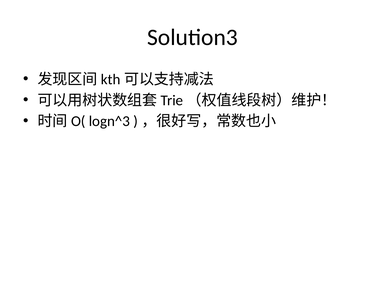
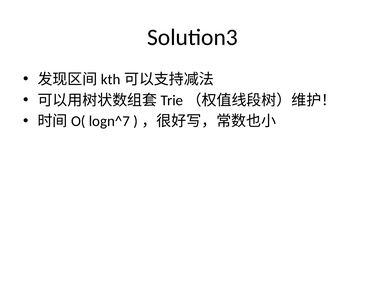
logn^3: logn^3 -> logn^7 (109, 121)
